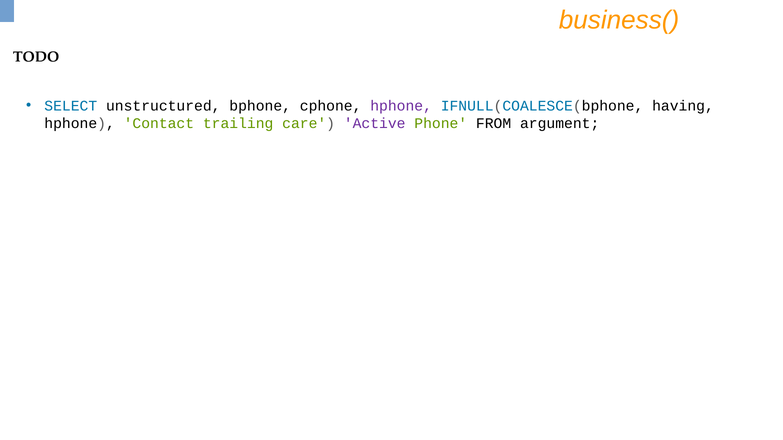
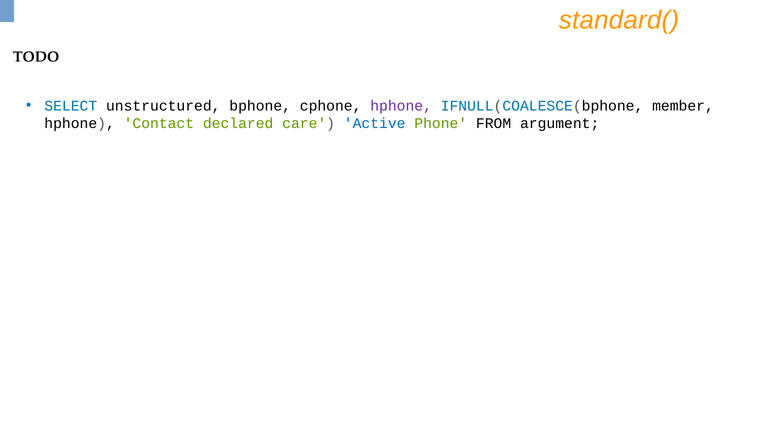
business(: business( -> standard( (619, 20)
having: having -> member (683, 106)
trailing: trailing -> declared (238, 123)
Active colour: purple -> blue (375, 123)
